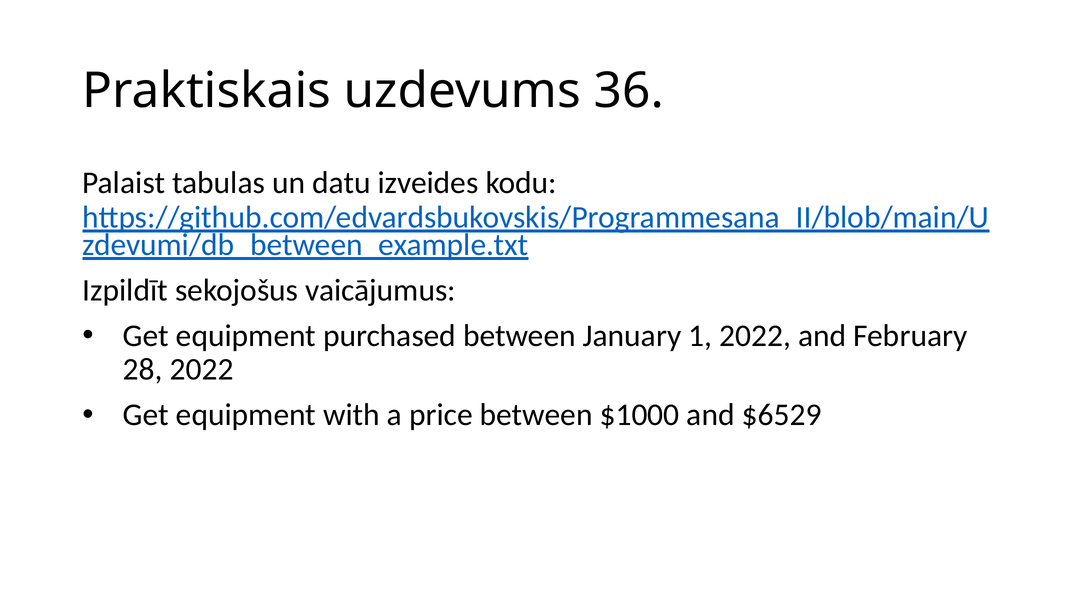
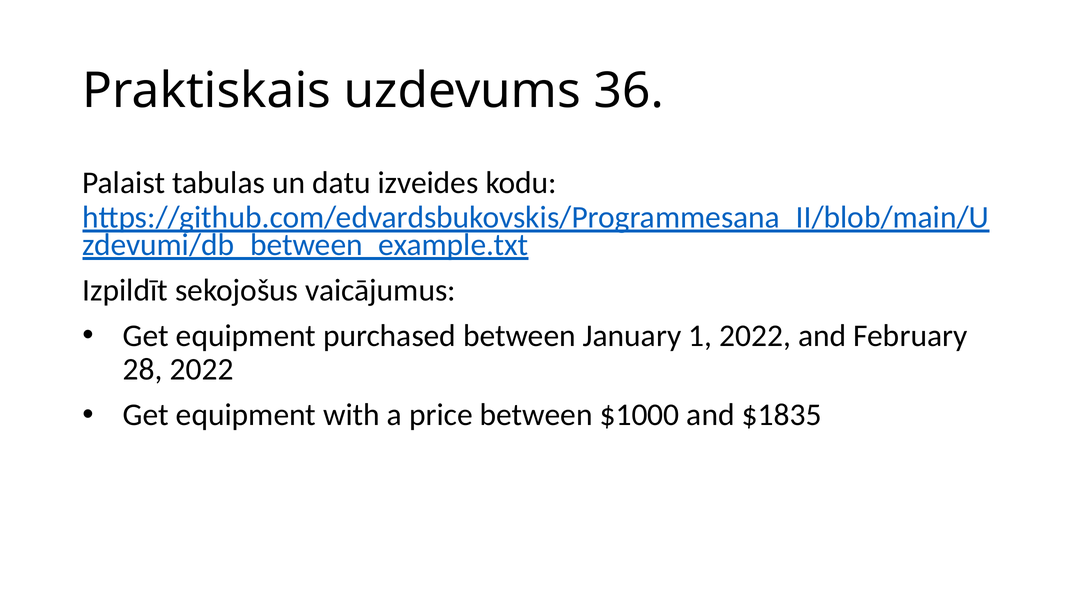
$6529: $6529 -> $1835 (782, 415)
